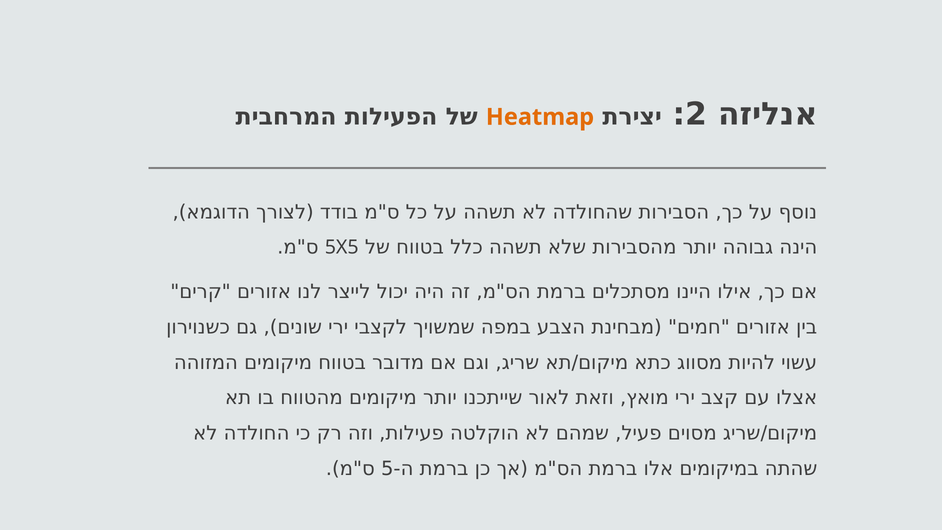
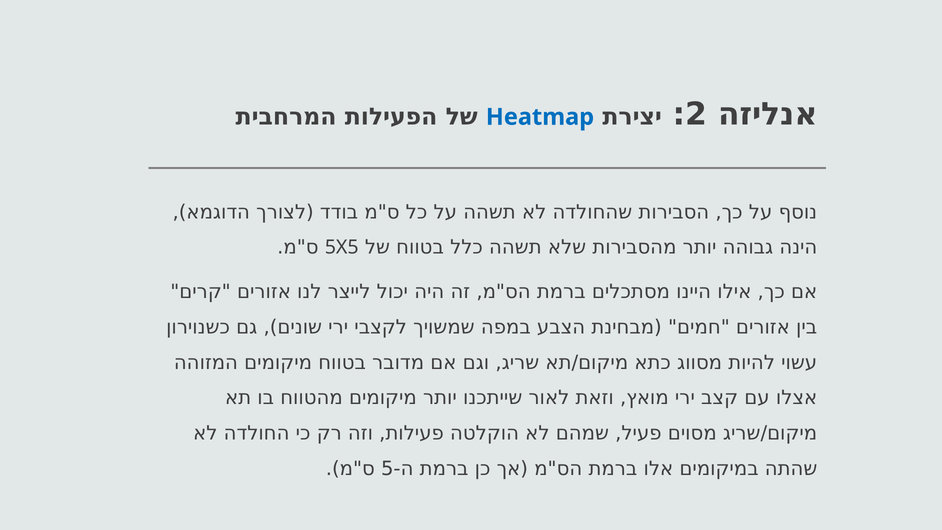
Heatmap colour: orange -> blue (540, 117)
